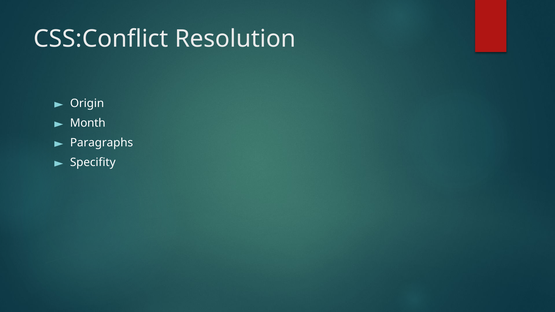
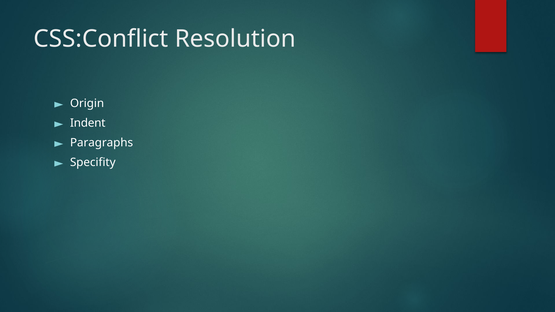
Month: Month -> Indent (88, 123)
